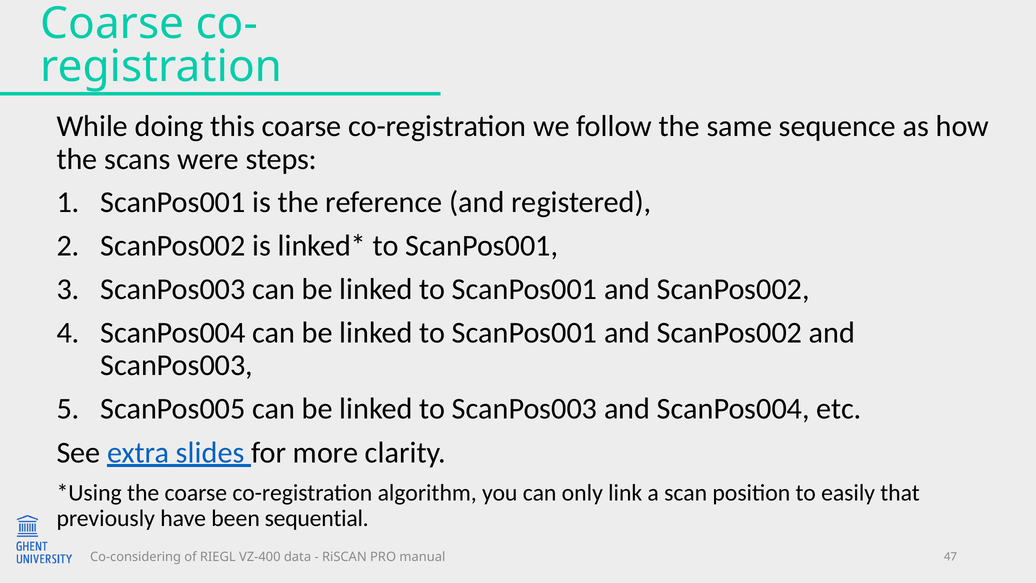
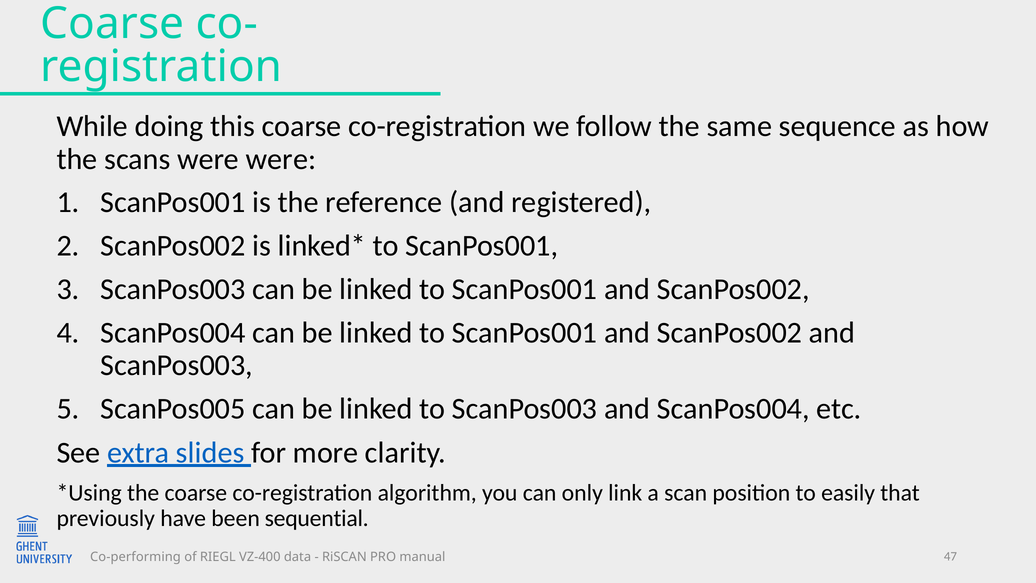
were steps: steps -> were (281, 159)
Co-considering: Co-considering -> Co-performing (135, 557)
